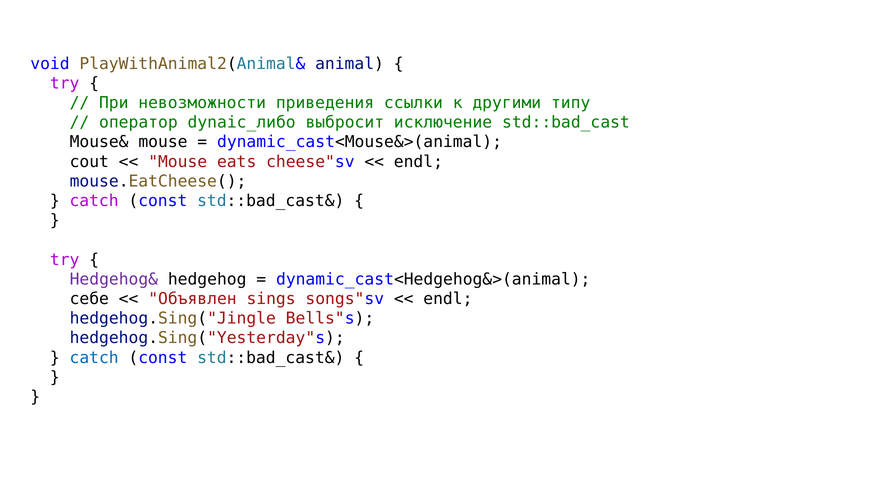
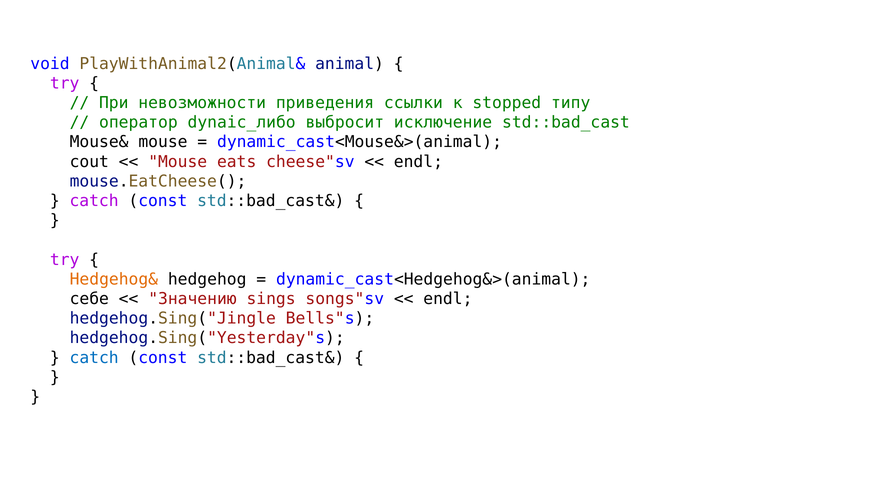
другими: другими -> stopped (507, 103)
Hedgehog& colour: purple -> orange (114, 279)
Объявлен: Объявлен -> Значению (192, 299)
